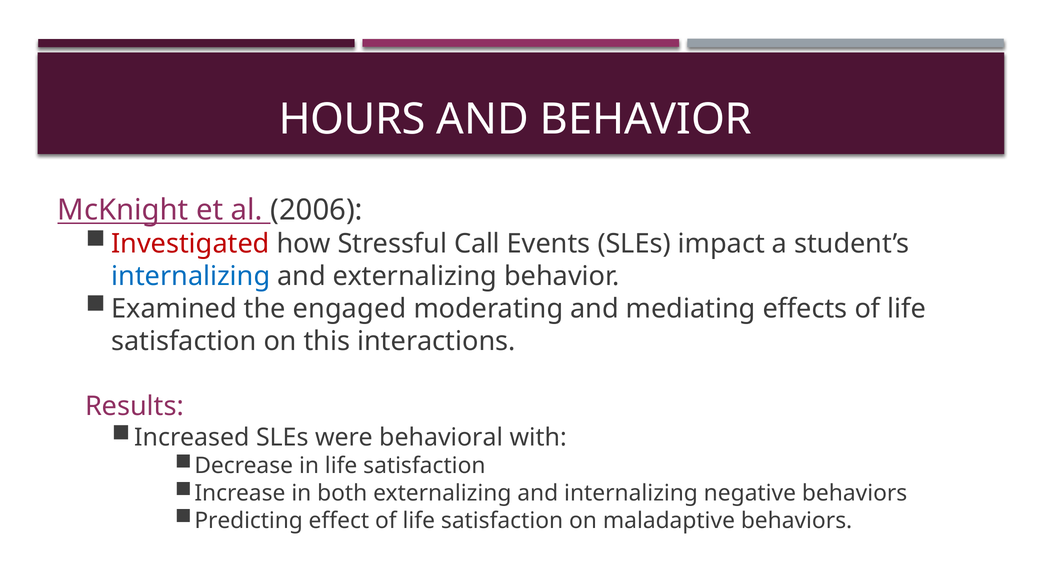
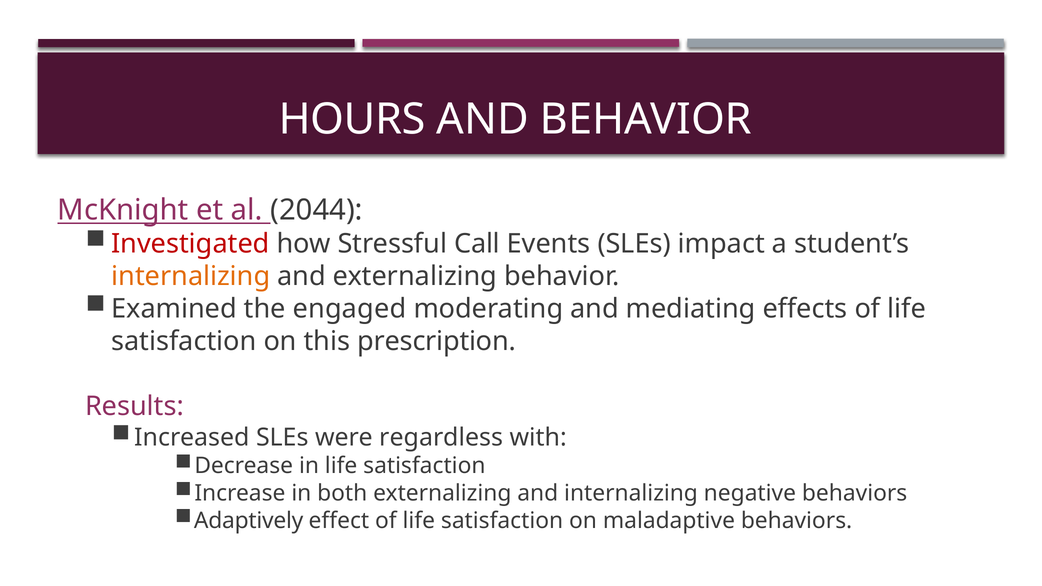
2006: 2006 -> 2044 (317, 210)
internalizing colour: blue -> orange (191, 276)
interactions: interactions -> prescription (437, 341)
behavioral: behavioral -> regardless (441, 437)
Predicting: Predicting -> Adaptively (249, 521)
